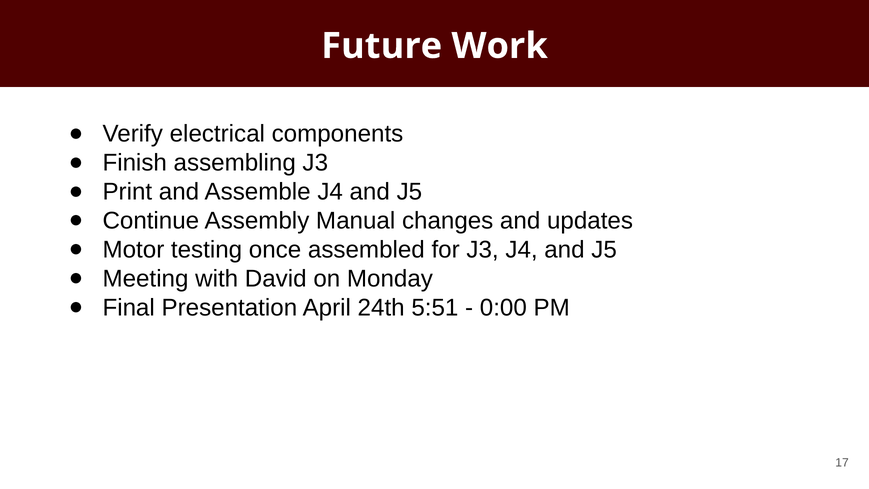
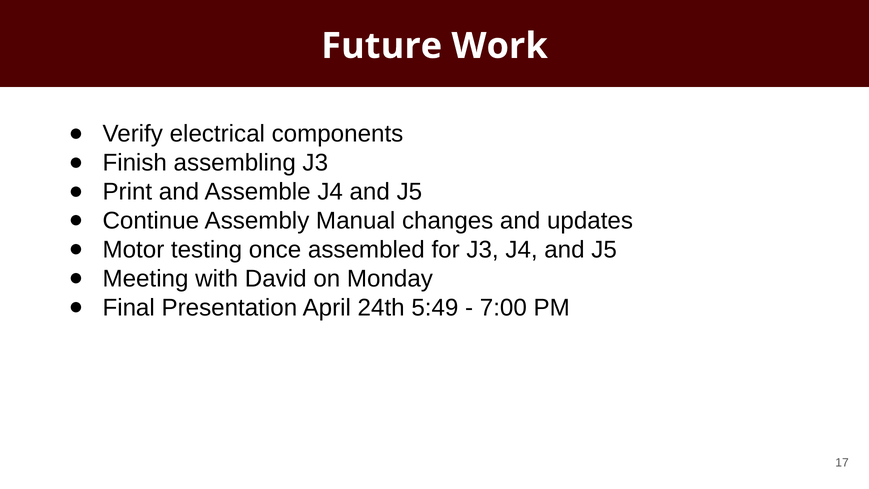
5:51: 5:51 -> 5:49 (435, 308)
0:00: 0:00 -> 7:00 (503, 308)
